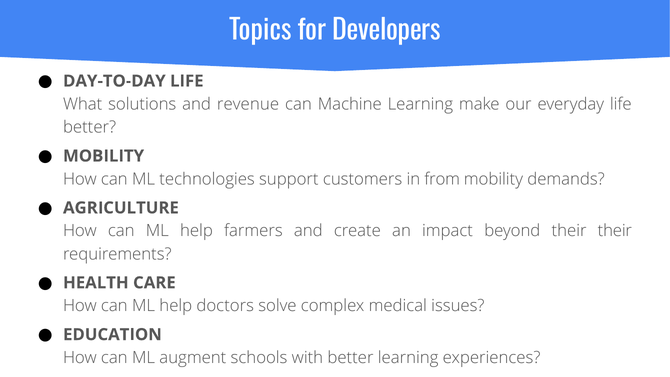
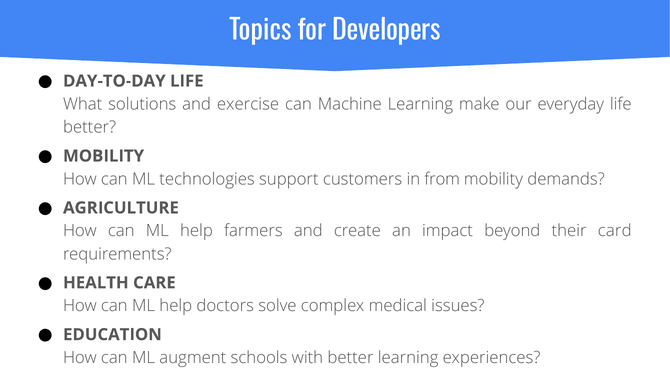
revenue: revenue -> exercise (248, 104)
their their: their -> card (615, 231)
